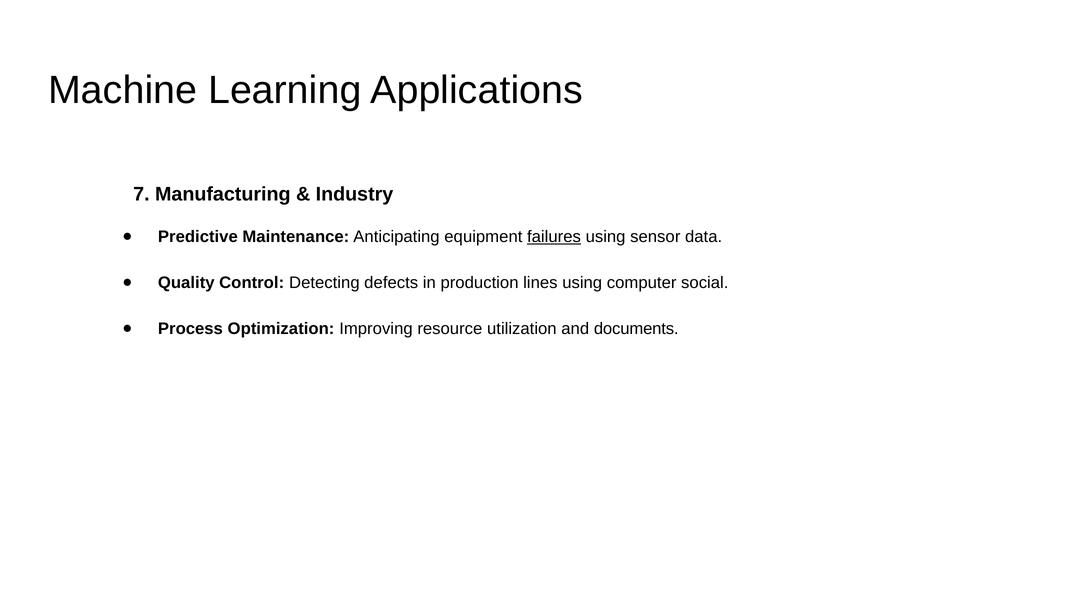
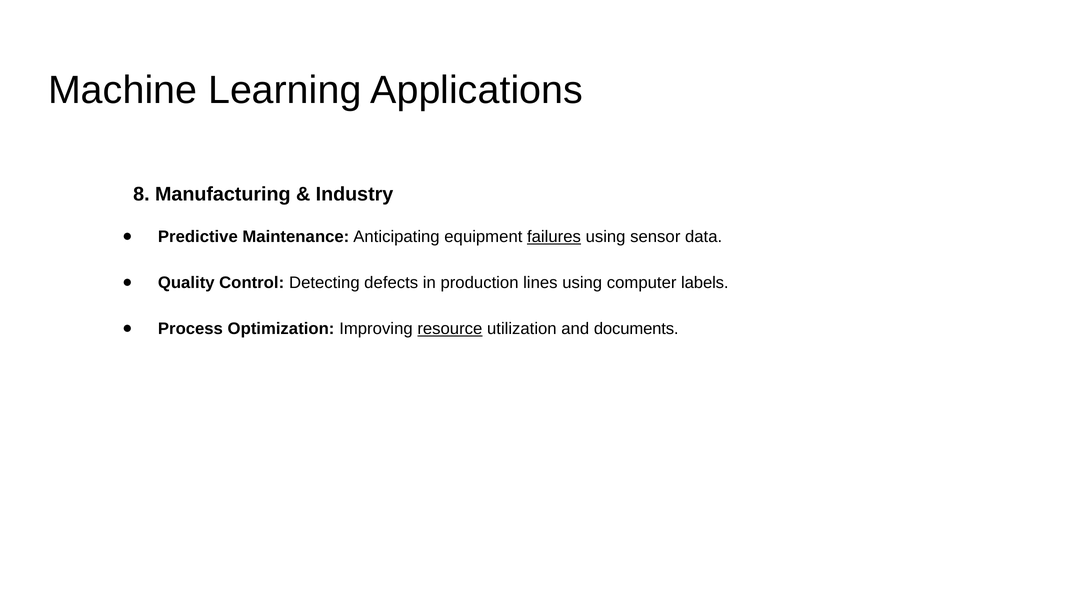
7: 7 -> 8 (141, 194)
social: social -> labels (705, 283)
resource underline: none -> present (450, 329)
